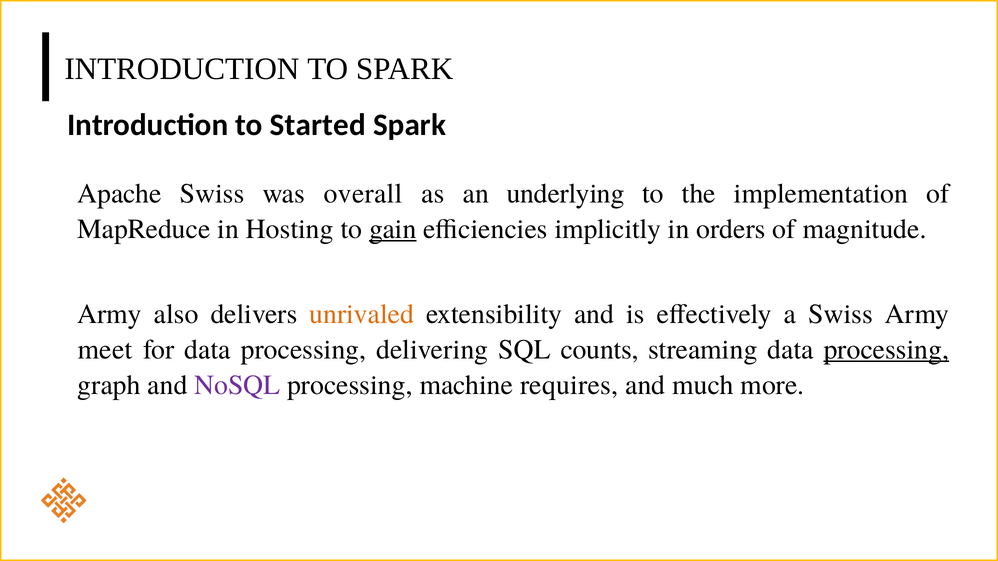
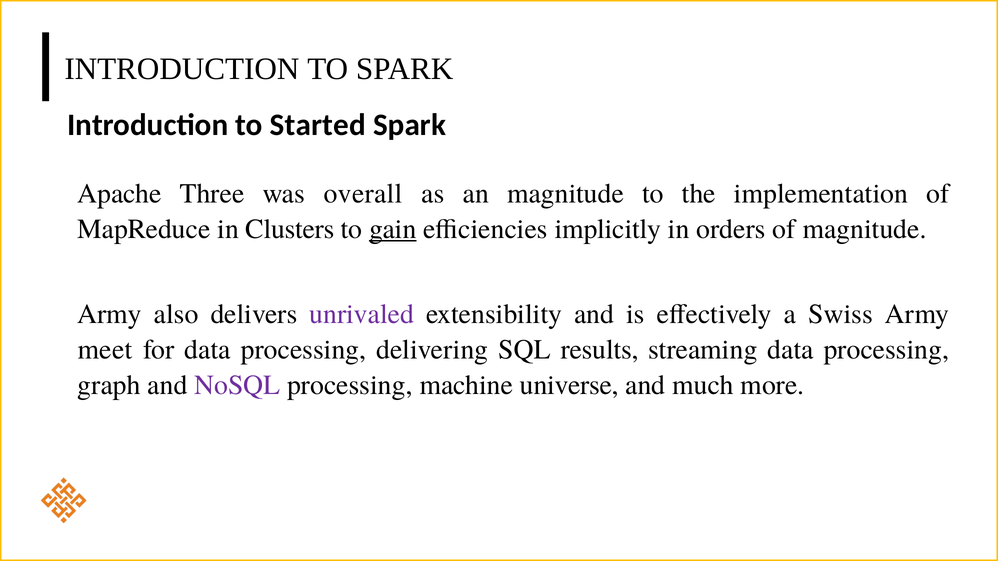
Apache Swiss: Swiss -> Three (212, 194)
an underlying: underlying -> magnitude (566, 194)
Hosting: Hosting -> Clusters (290, 229)
unrivaled colour: orange -> purple (362, 314)
counts: counts -> results (600, 350)
processing underline: present -> none (886, 350)
requires: requires -> universe (569, 385)
